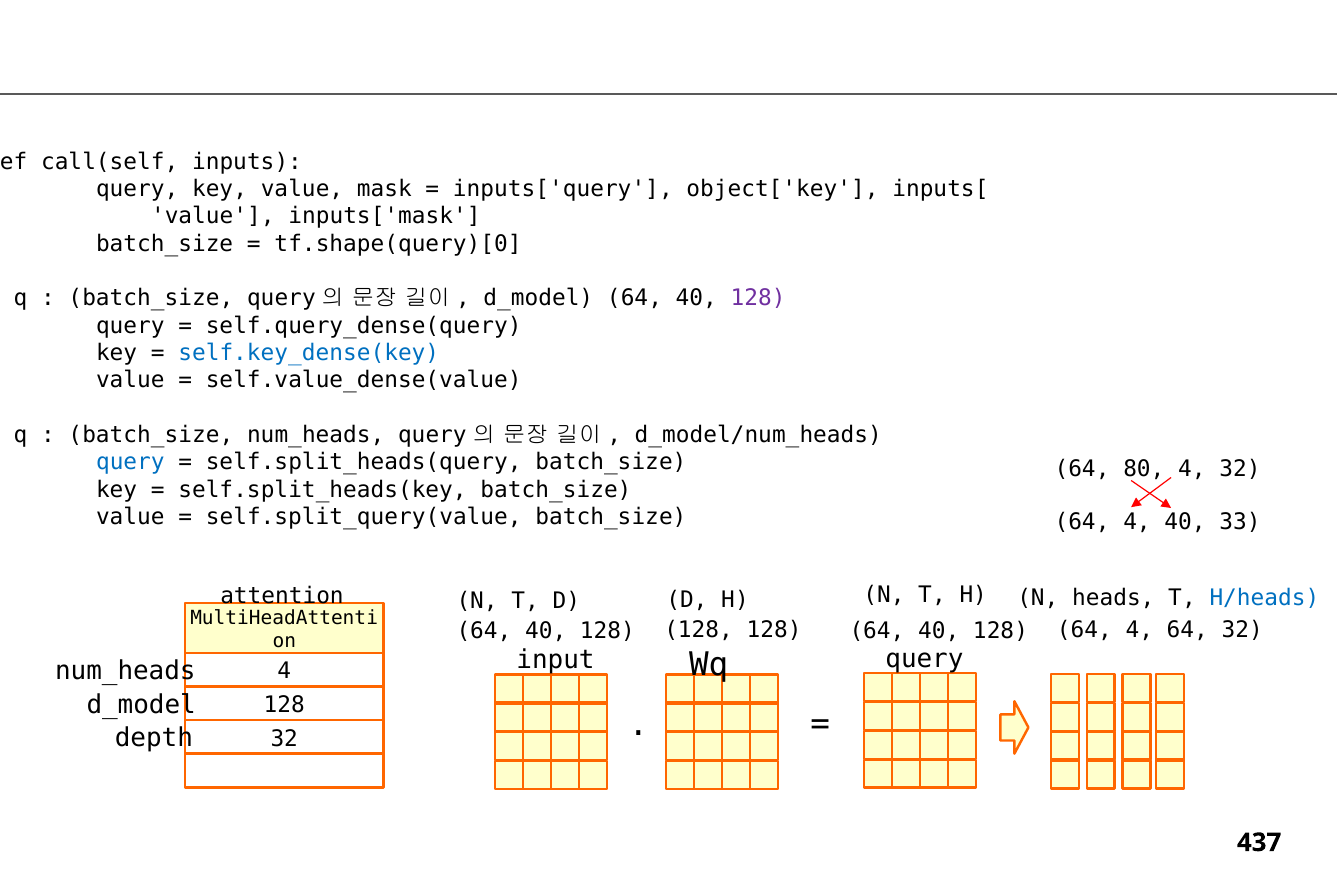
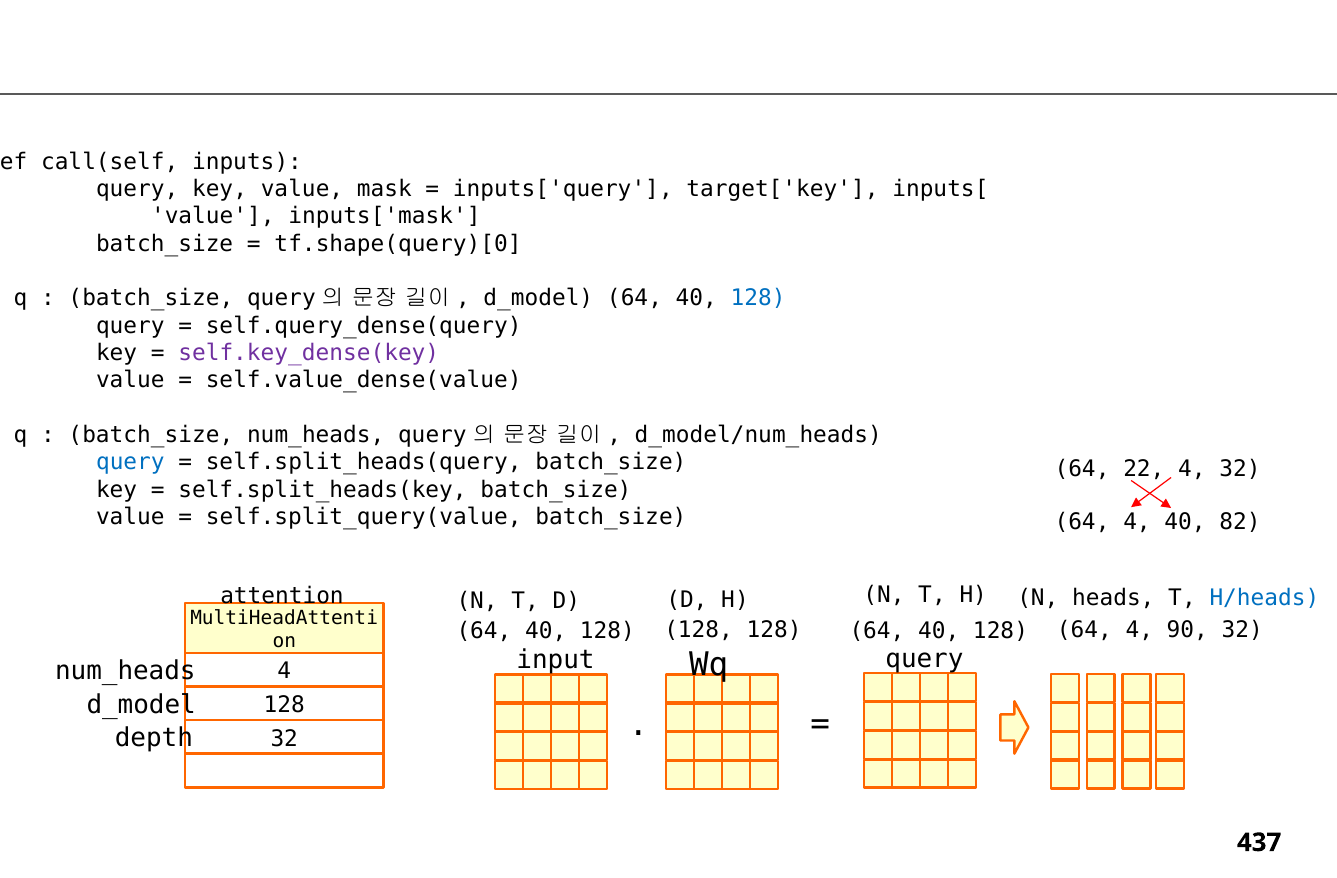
object['key: object['key -> target['key (782, 189)
128 colour: purple -> blue (758, 299)
self.key_dense(key colour: blue -> purple (309, 353)
80: 80 -> 22 (1144, 469)
33: 33 -> 82 (1240, 522)
4 64: 64 -> 90 (1187, 631)
